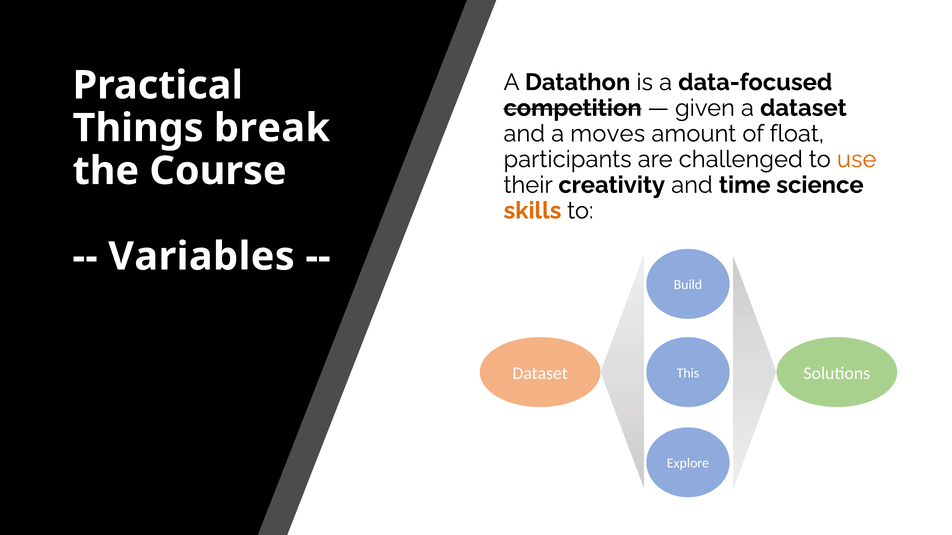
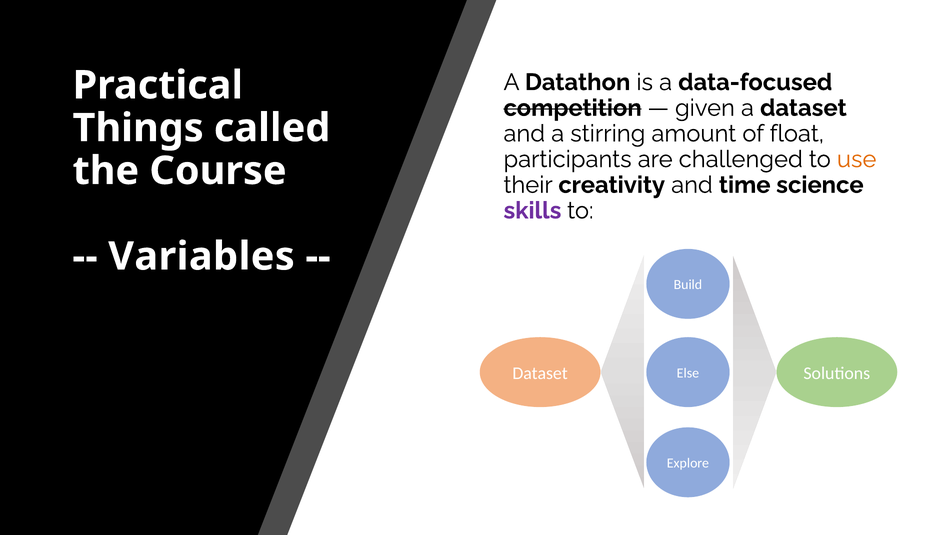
break: break -> called (272, 128)
moves: moves -> stirring (608, 134)
skills colour: orange -> purple (532, 211)
This: This -> Else (688, 373)
